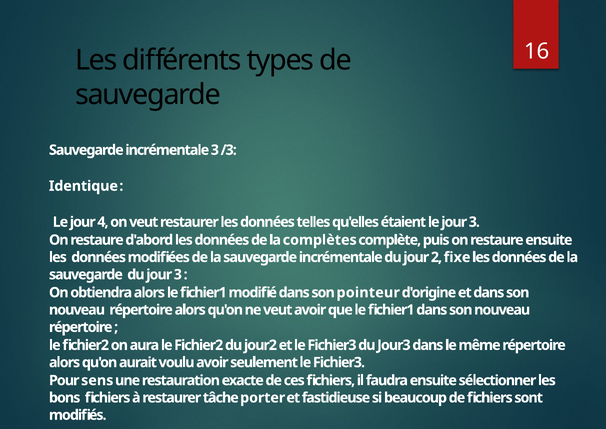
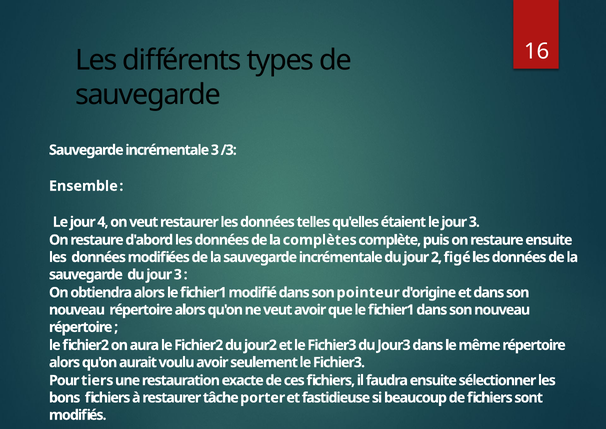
Identique: Identique -> Ensemble (83, 186)
fixe: fixe -> figé (457, 257)
sens: sens -> tiers (97, 380)
